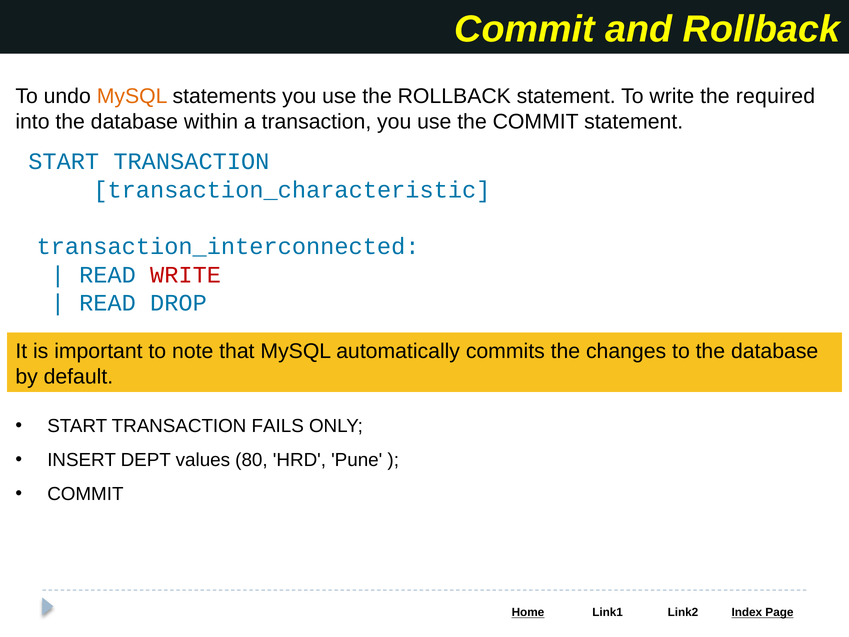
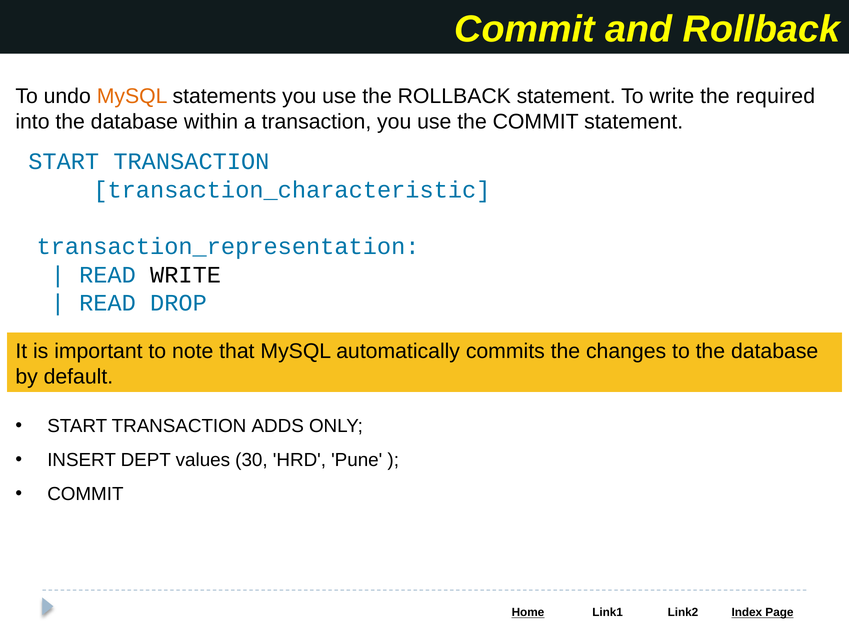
transaction_interconnected: transaction_interconnected -> transaction_representation (228, 246)
WRITE colour: red -> black (186, 275)
FAILS: FAILS -> ADDS (278, 426)
80: 80 -> 30 (251, 460)
